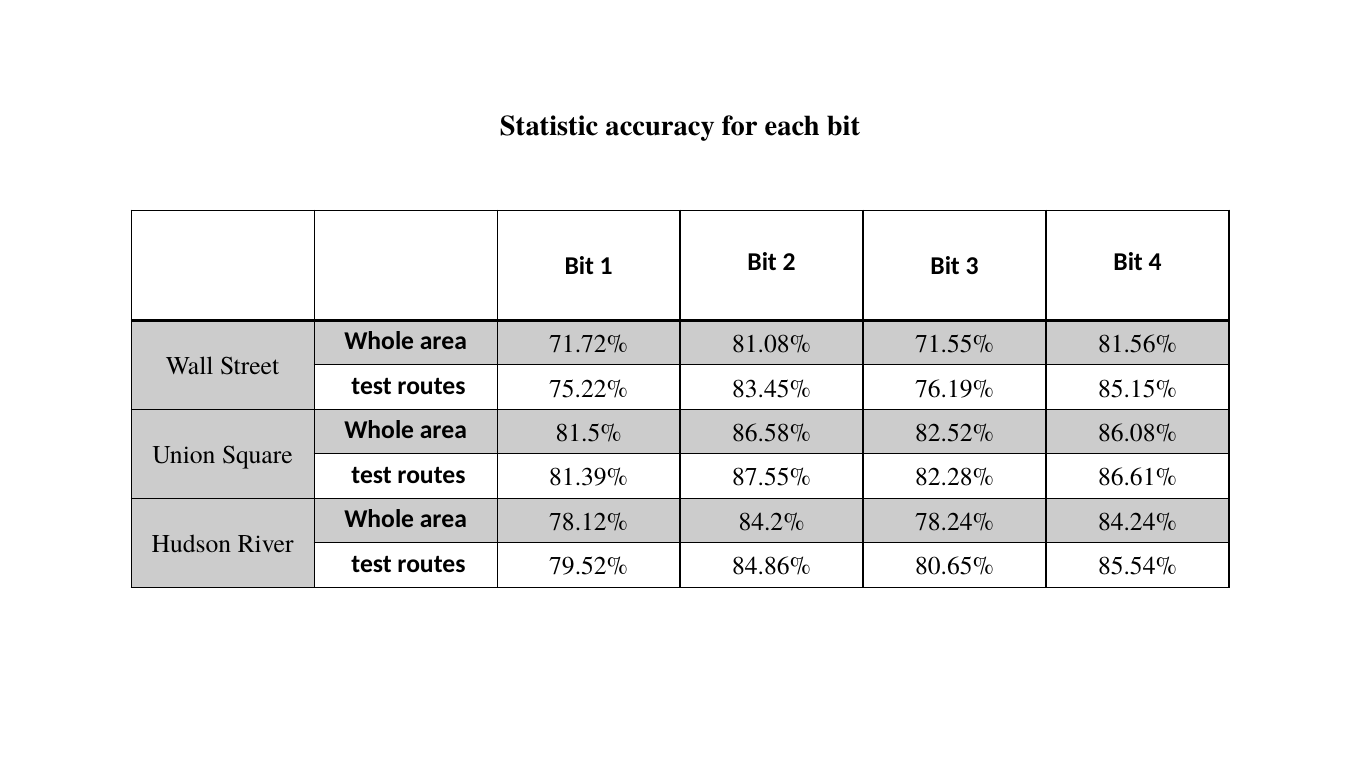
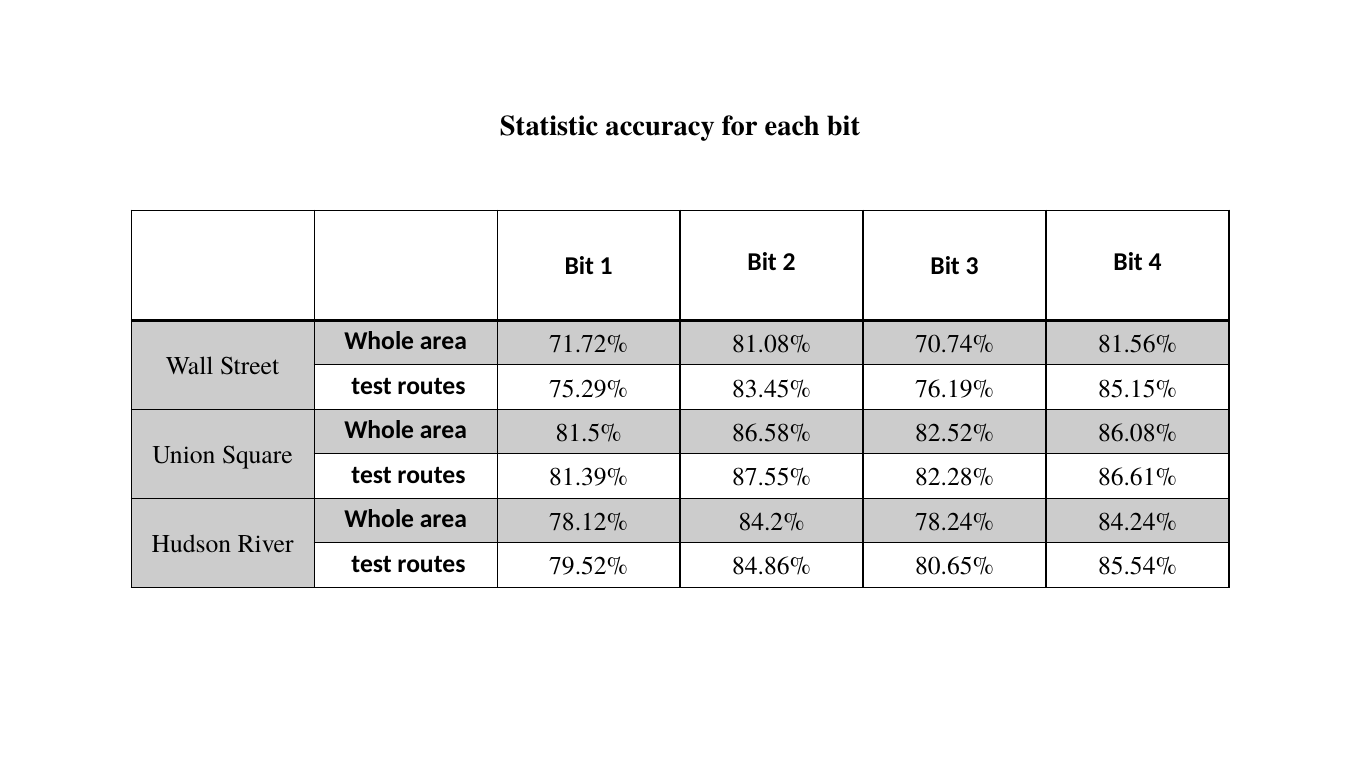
71.55%: 71.55% -> 70.74% (955, 344)
75.22%: 75.22% -> 75.29% (589, 389)
